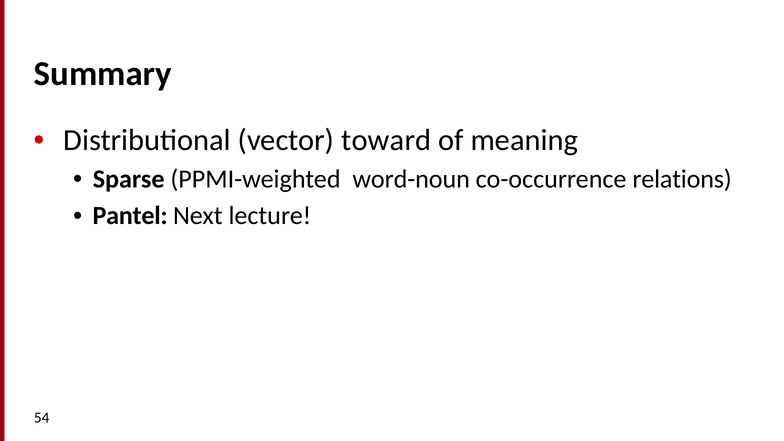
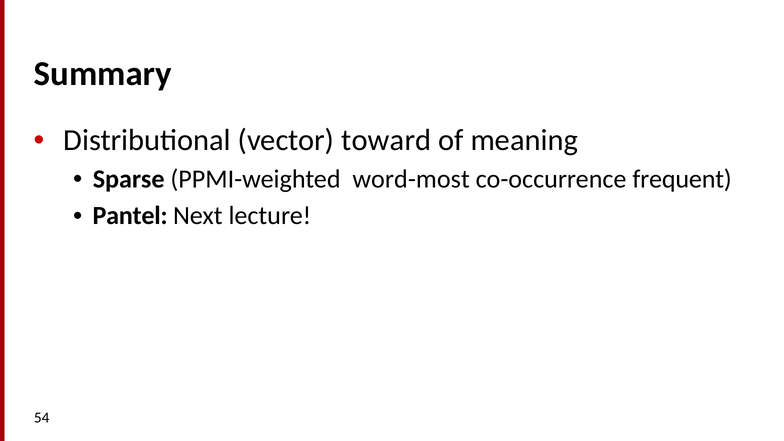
word-noun: word-noun -> word-most (411, 179)
relations: relations -> frequent (682, 179)
